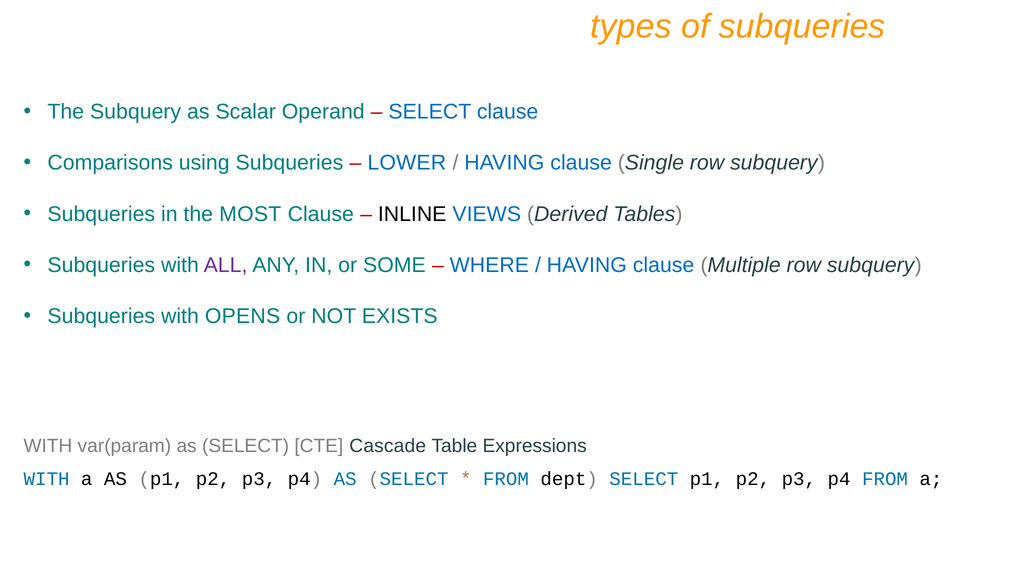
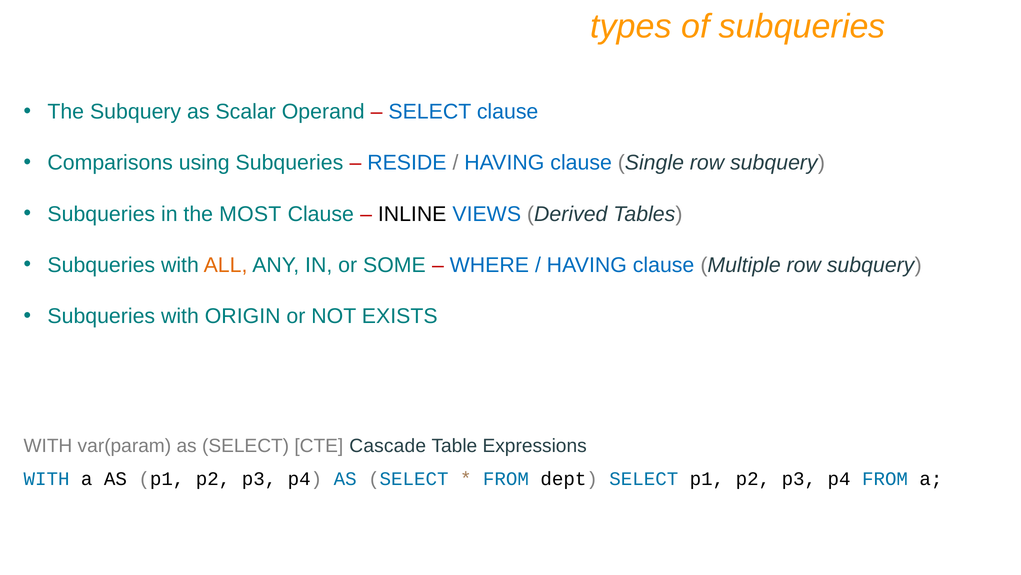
LOWER: LOWER -> RESIDE (407, 163)
ALL colour: purple -> orange (226, 265)
OPENS: OPENS -> ORIGIN (243, 316)
